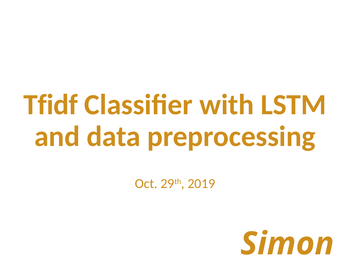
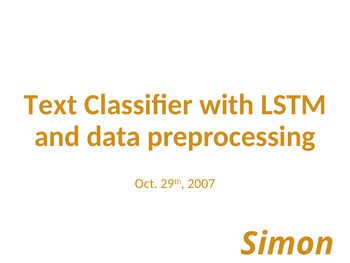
Tfidf: Tfidf -> Text (50, 105)
2019: 2019 -> 2007 (201, 183)
